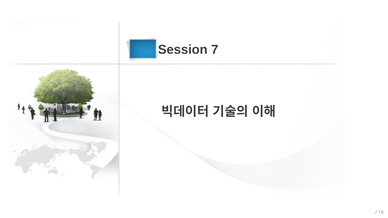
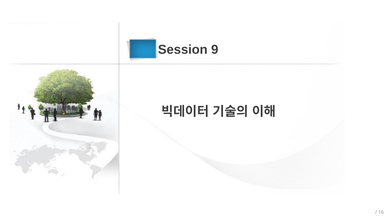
7: 7 -> 9 (215, 50)
